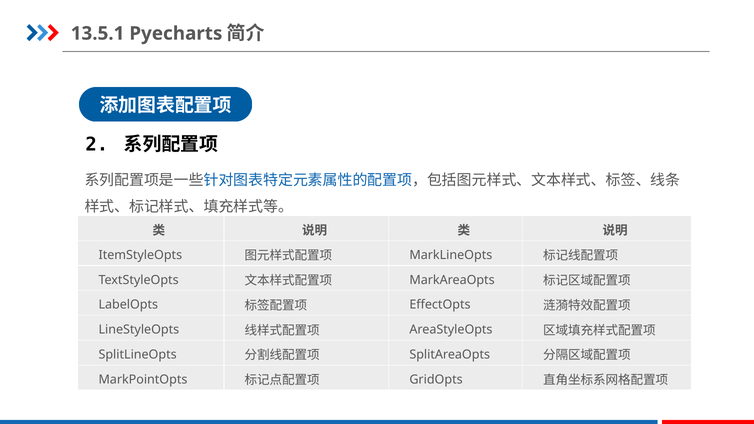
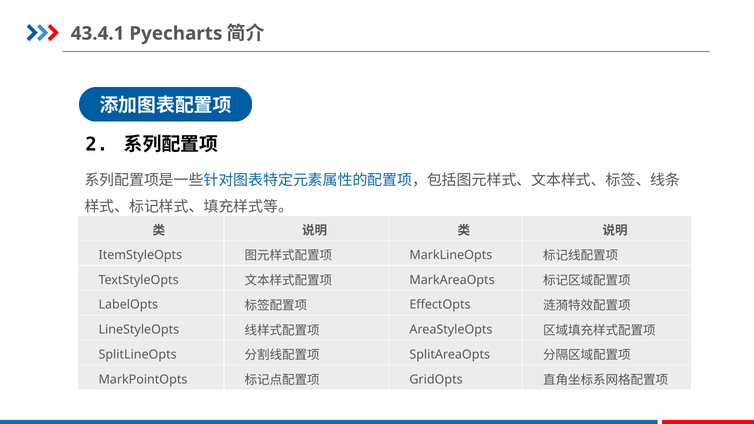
13.5.1: 13.5.1 -> 43.4.1 (98, 33)
